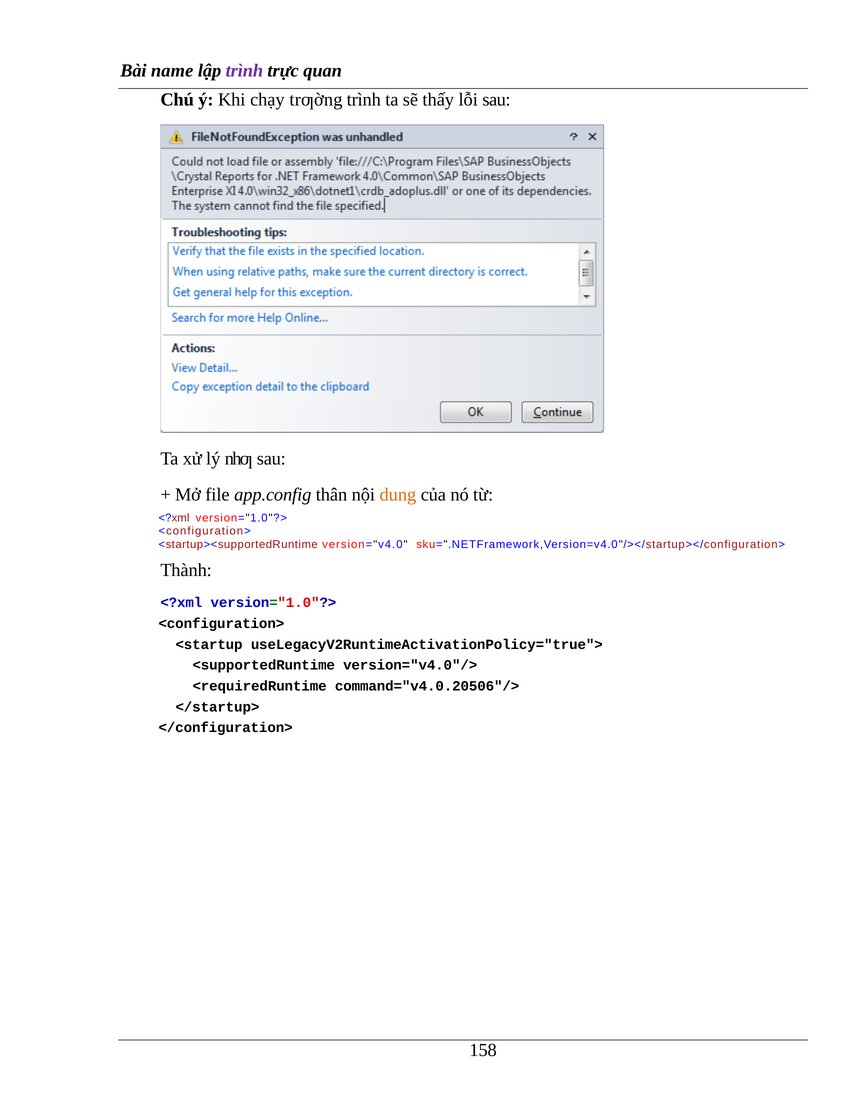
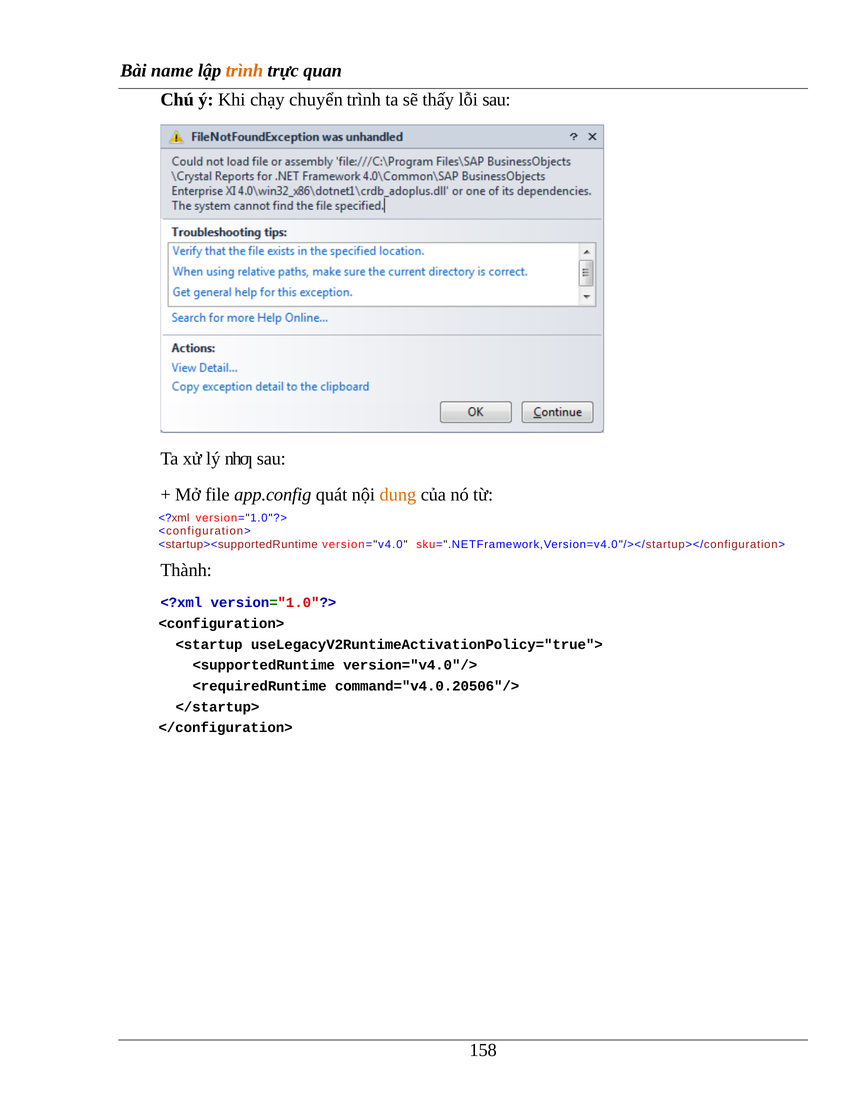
trình colour: purple -> orange (244, 71)
trƣờng: trƣờng -> chuyển (316, 100)
thân: thân -> quát (332, 495)
